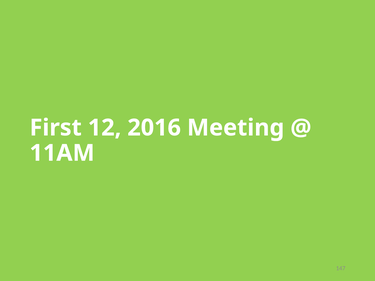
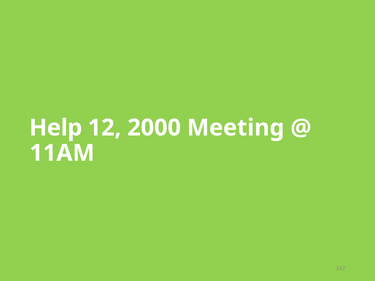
First: First -> Help (56, 128)
2016: 2016 -> 2000 (154, 128)
